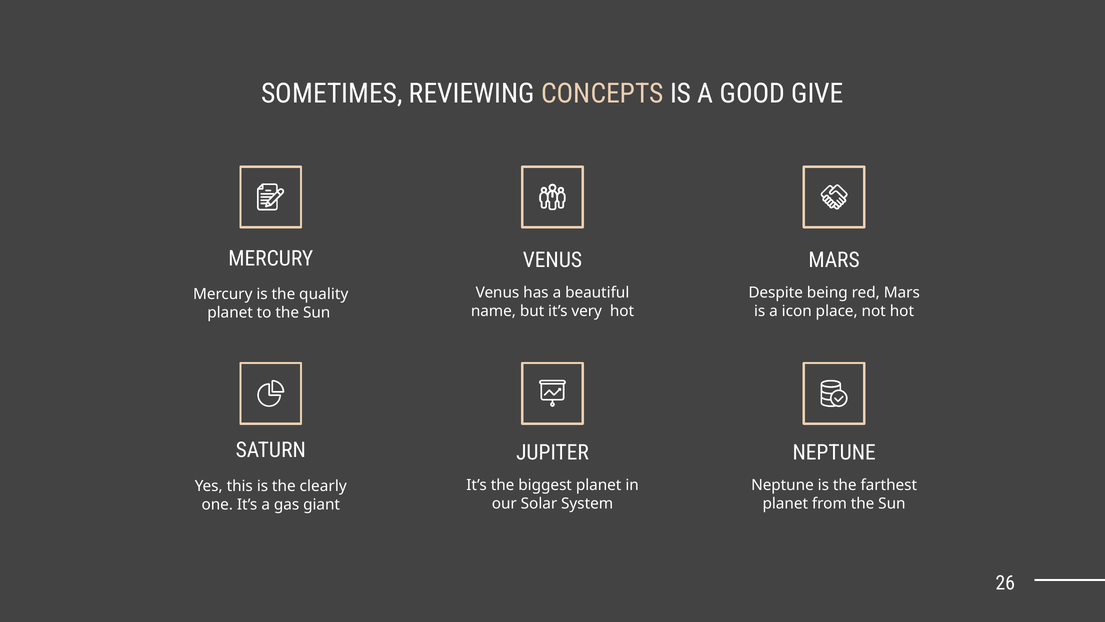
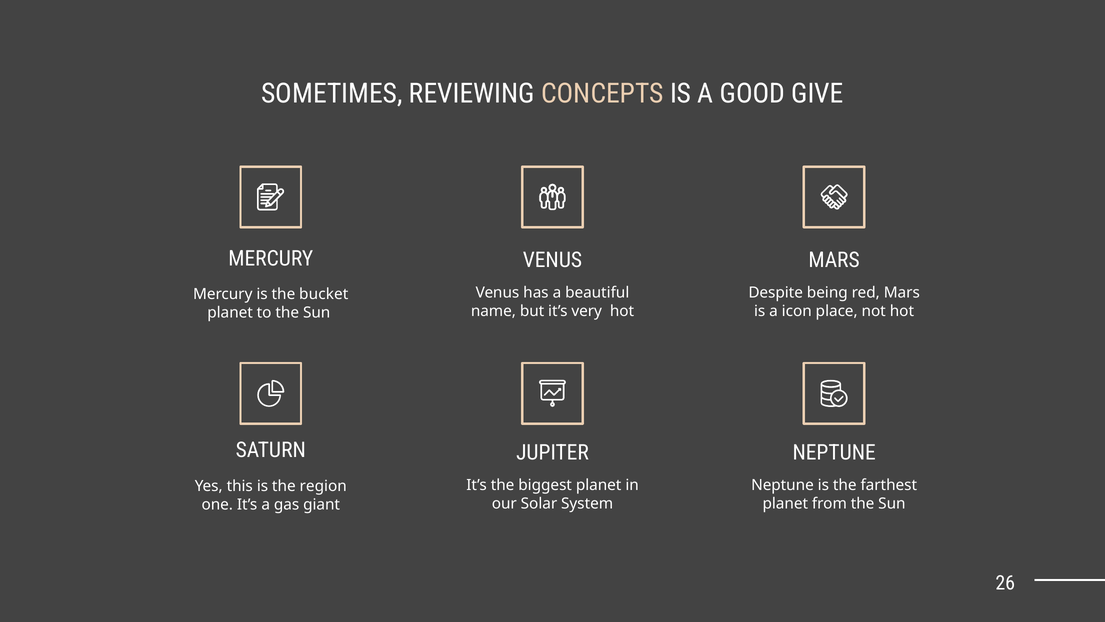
quality: quality -> bucket (324, 294)
clearly: clearly -> region (323, 486)
